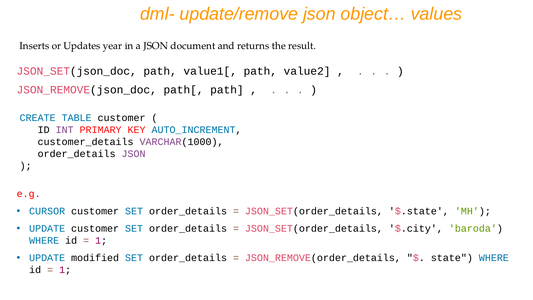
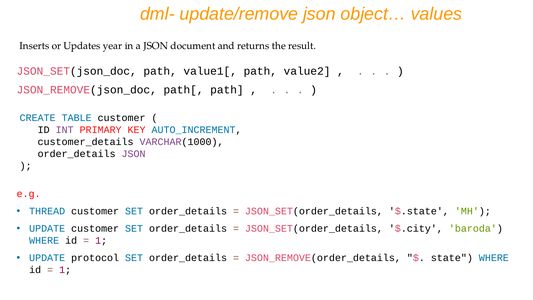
CURSOR: CURSOR -> THREAD (47, 211)
modified: modified -> protocol (95, 258)
